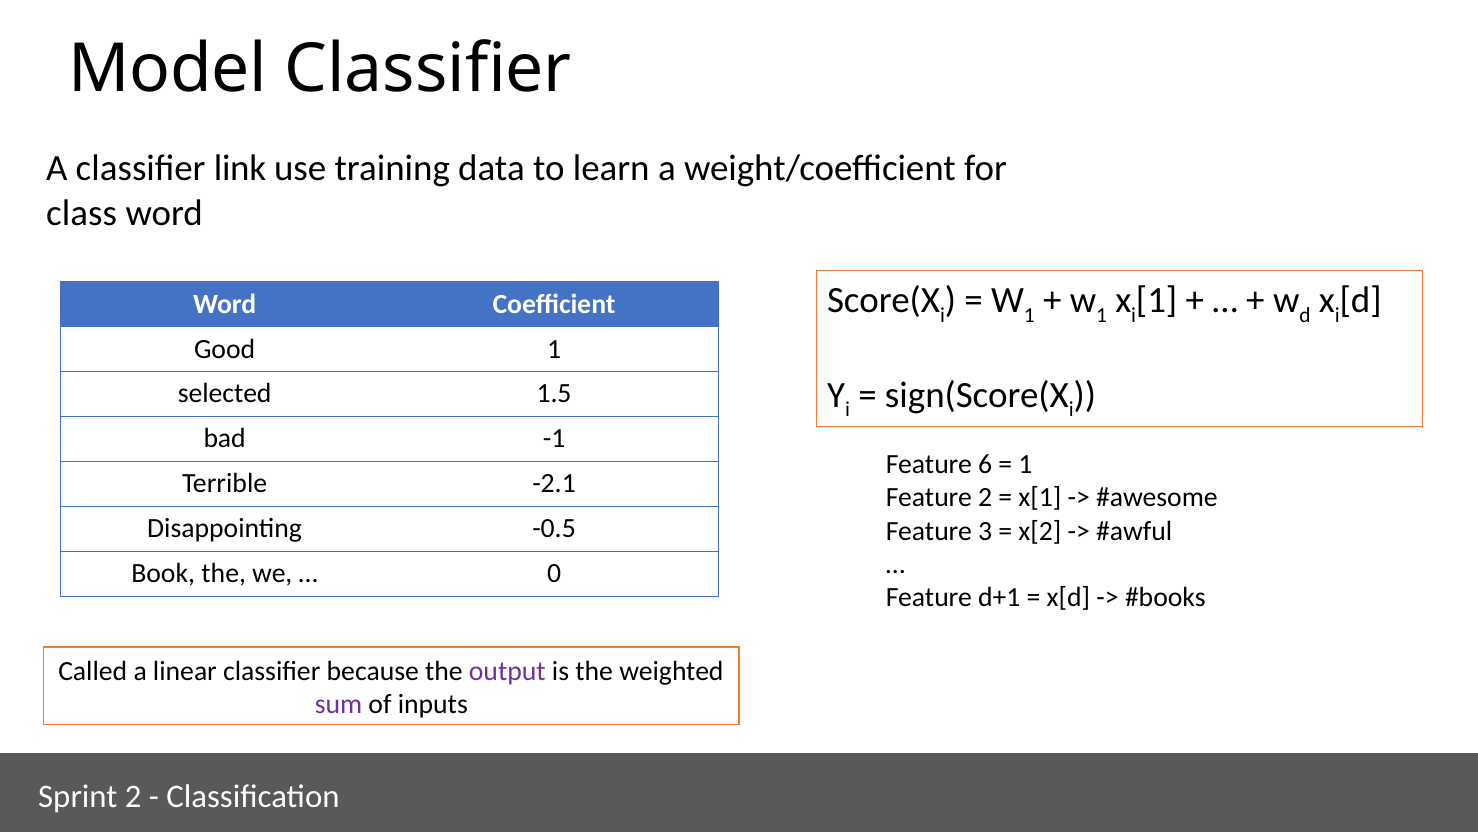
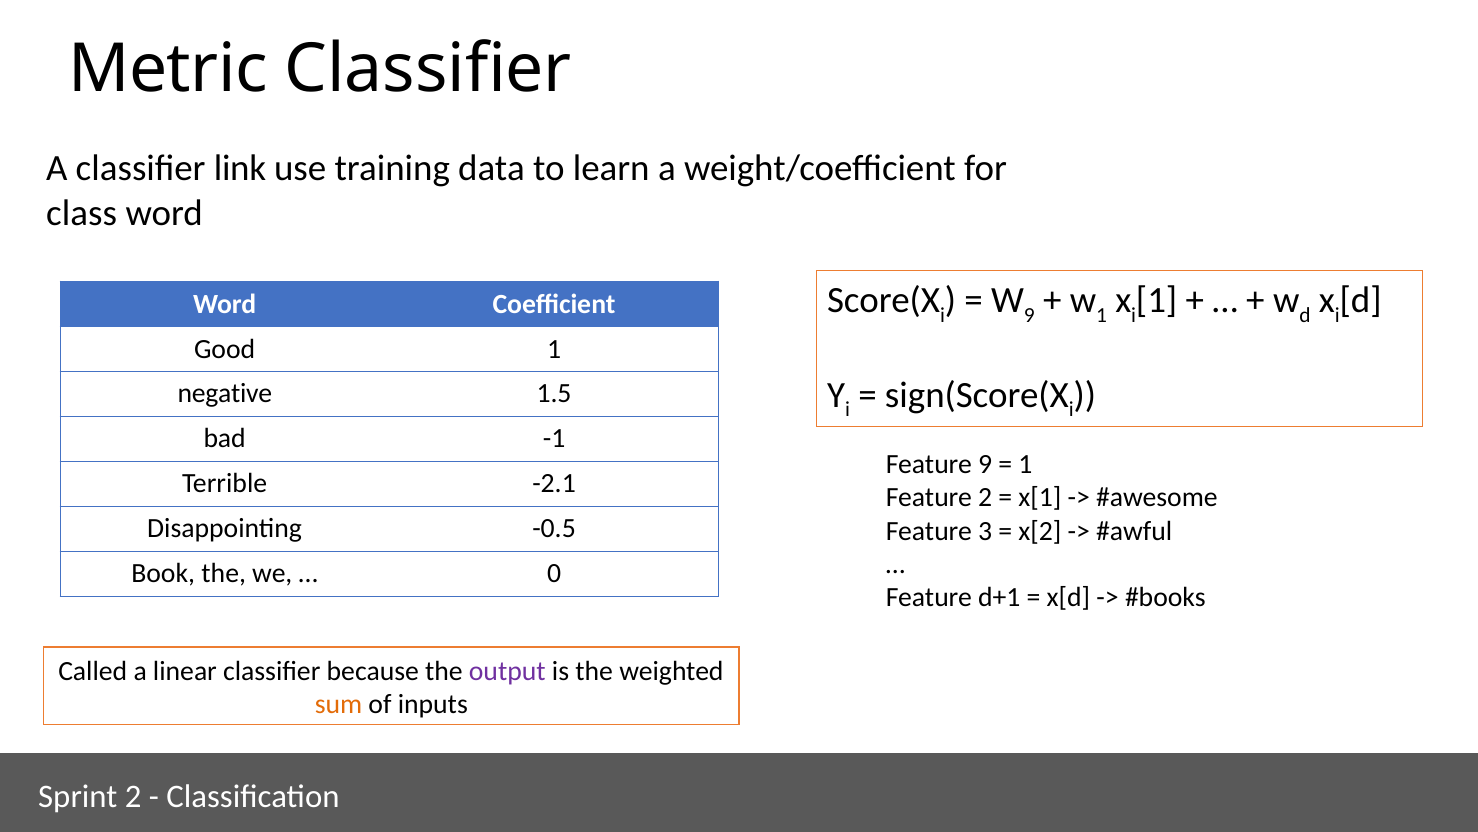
Model: Model -> Metric (168, 69)
1: 1 -> 9 (1029, 315)
selected: selected -> negative (225, 394)
Feature 6: 6 -> 9 (985, 464)
sum colour: purple -> orange (338, 704)
